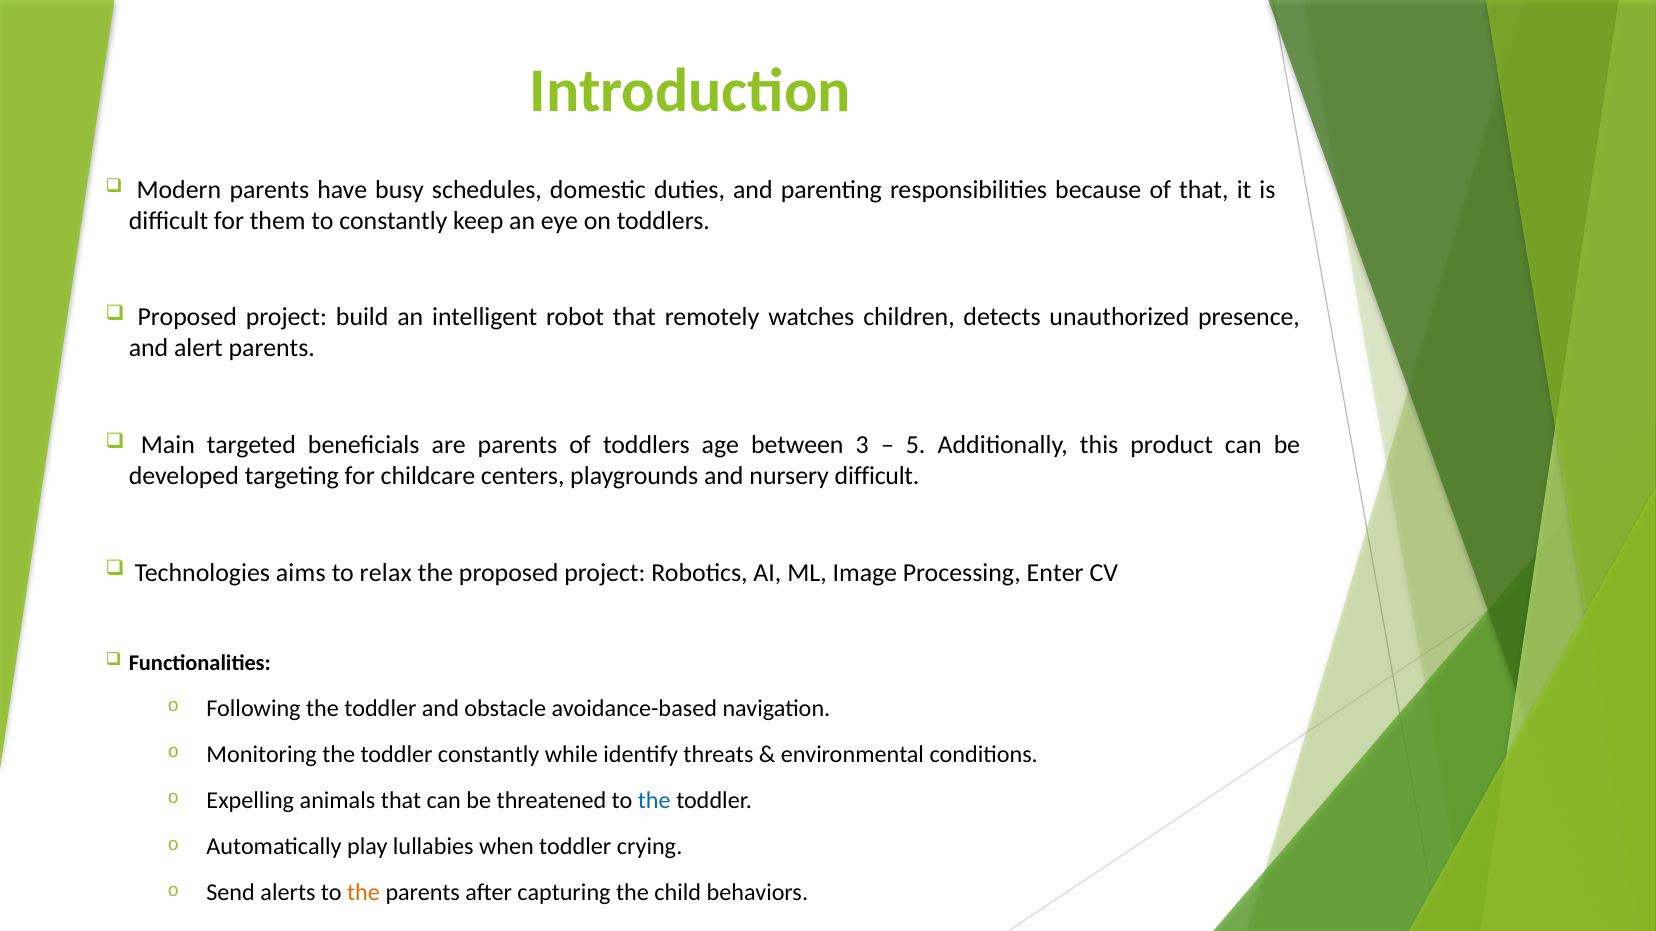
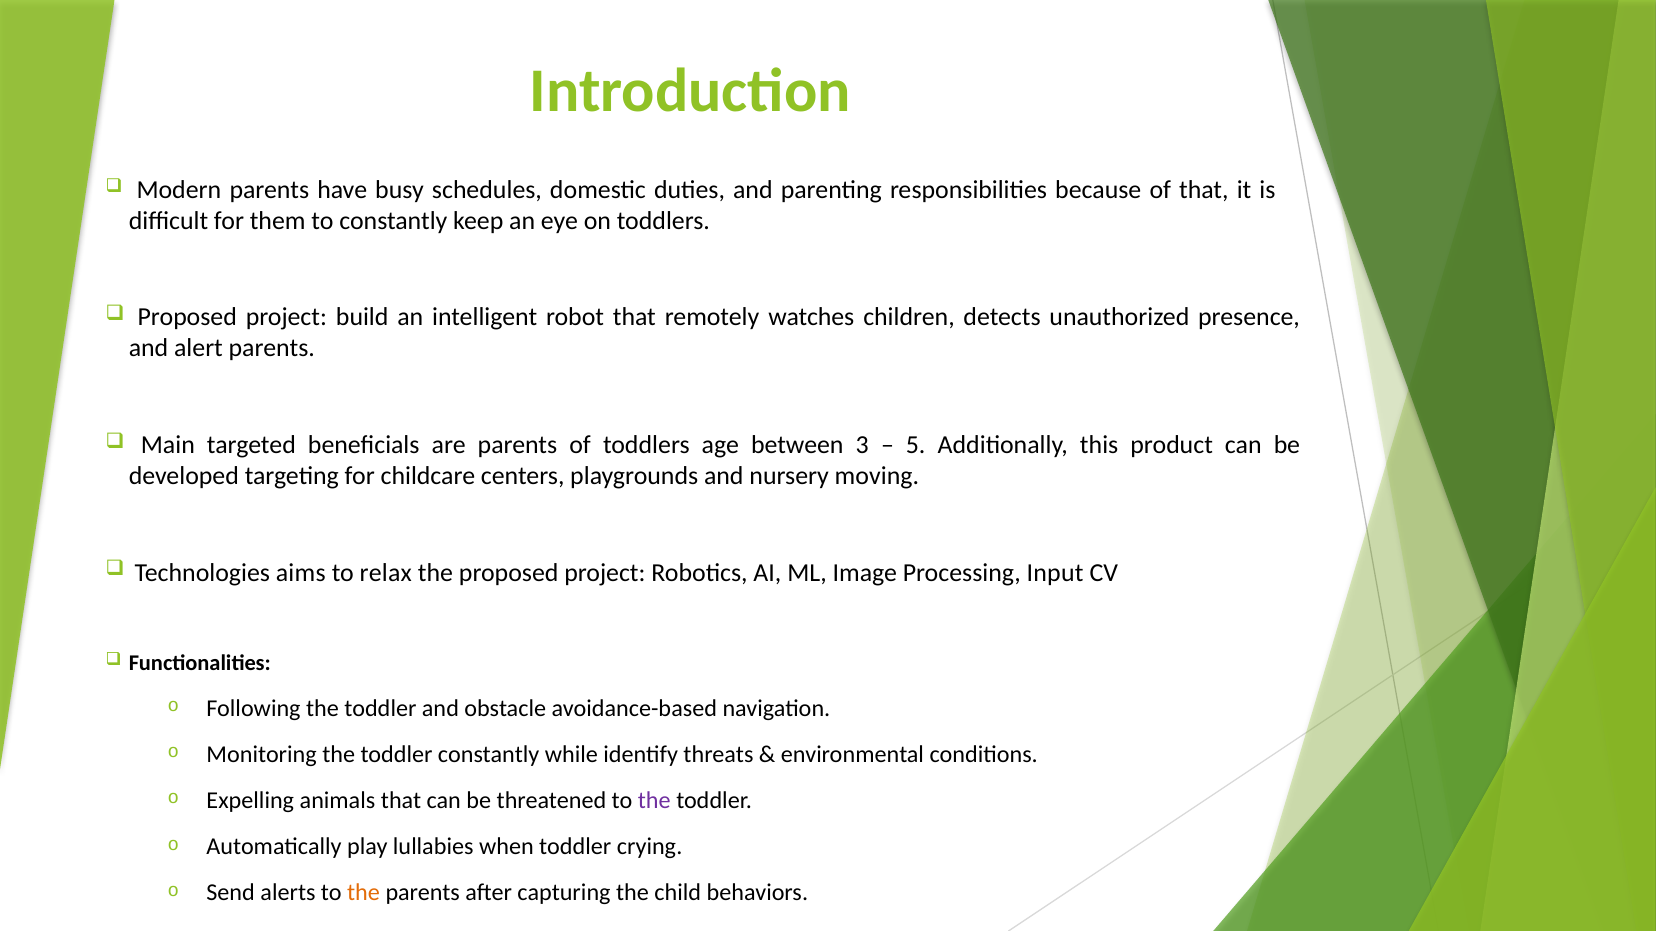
nursery difficult: difficult -> moving (877, 476)
Enter: Enter -> Input (1055, 573)
the colour: blue -> purple (654, 801)
